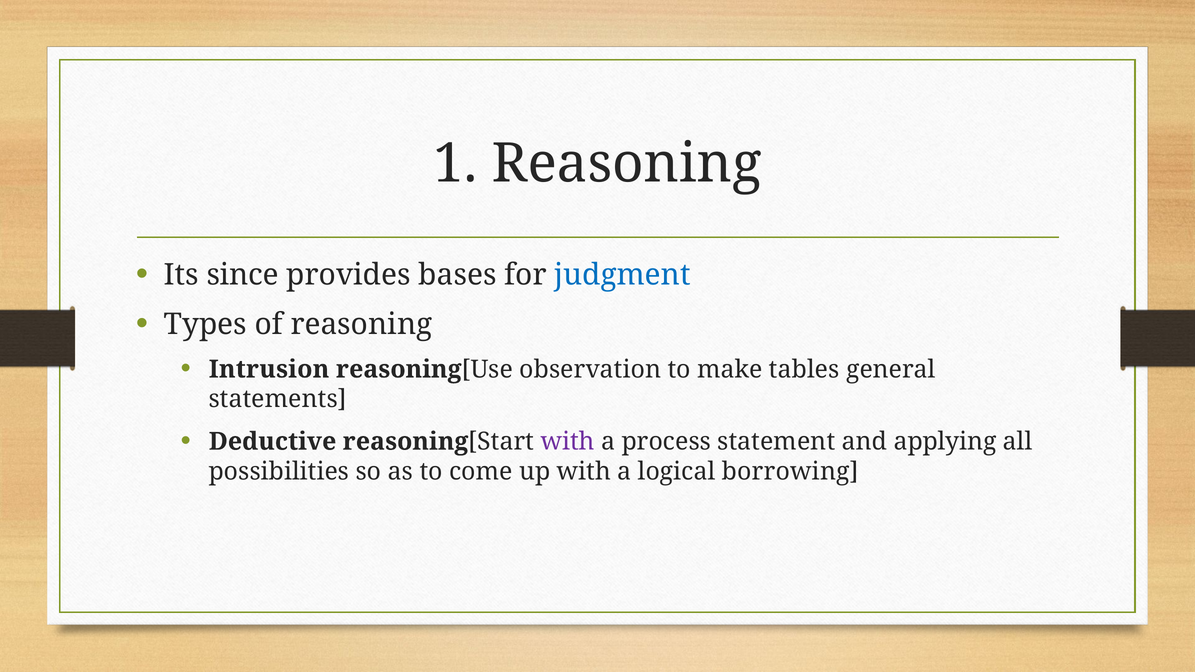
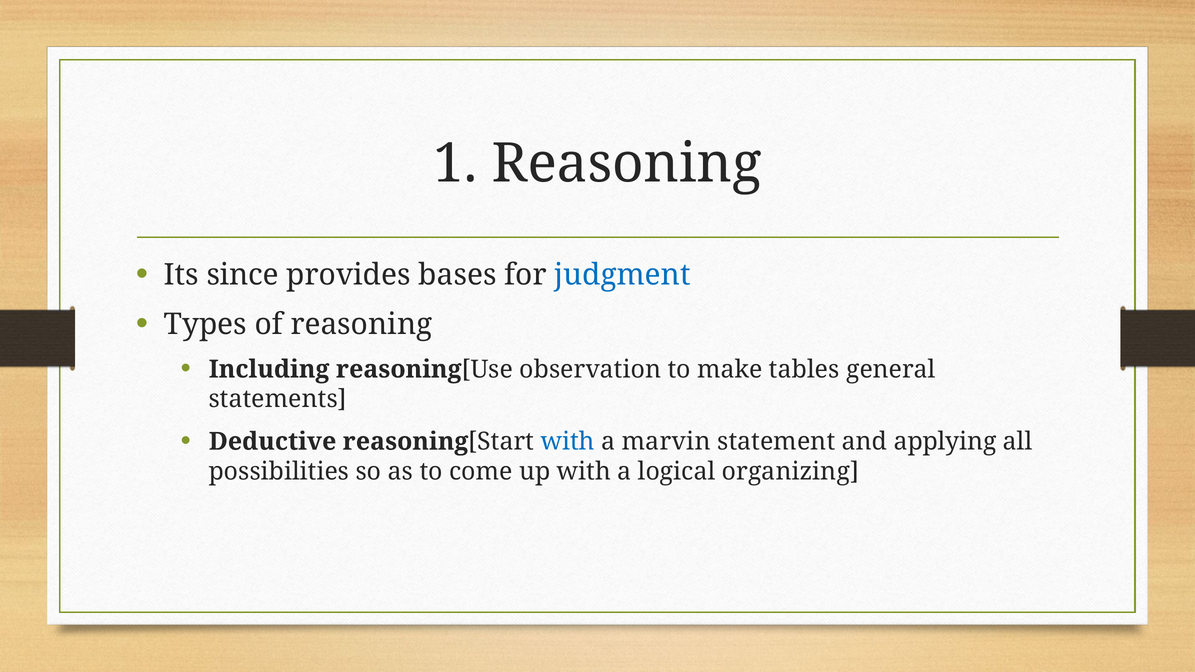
Intrusion: Intrusion -> Including (269, 369)
with colour: purple -> blue (568, 442)
process: process -> marvin (666, 442)
borrowing: borrowing -> organizing (790, 472)
